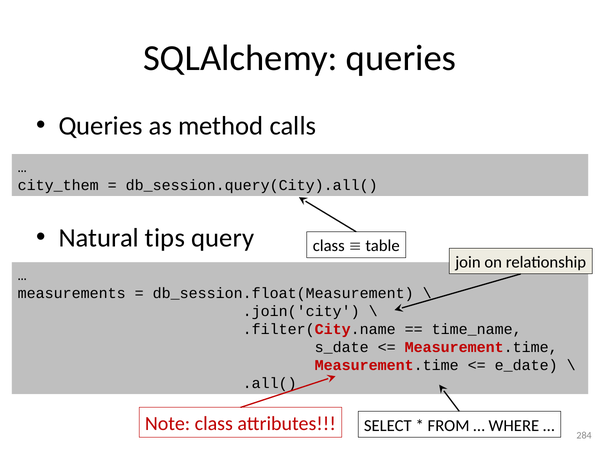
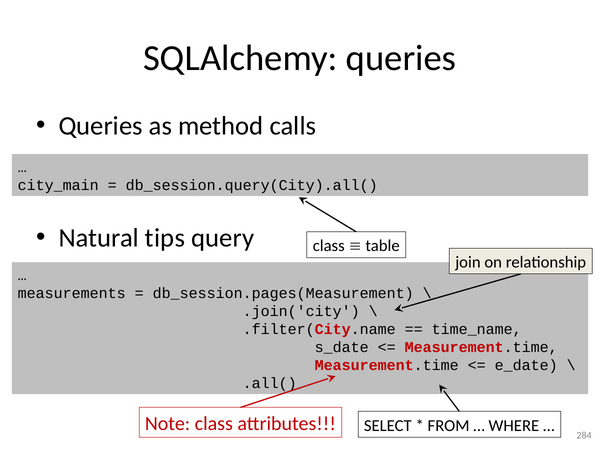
city_them: city_them -> city_main (58, 185)
db_session.float(Measurement: db_session.float(Measurement -> db_session.pages(Measurement (283, 293)
